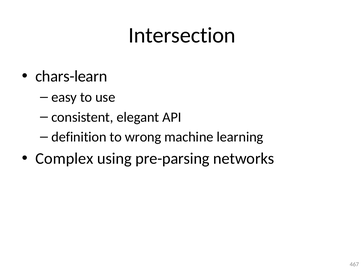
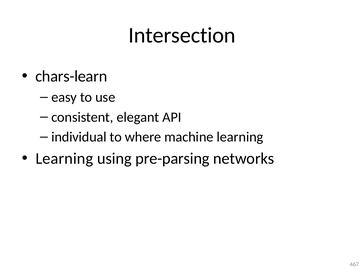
definition: definition -> individual (79, 137)
wrong: wrong -> where (143, 137)
Complex: Complex -> Learning (64, 159)
